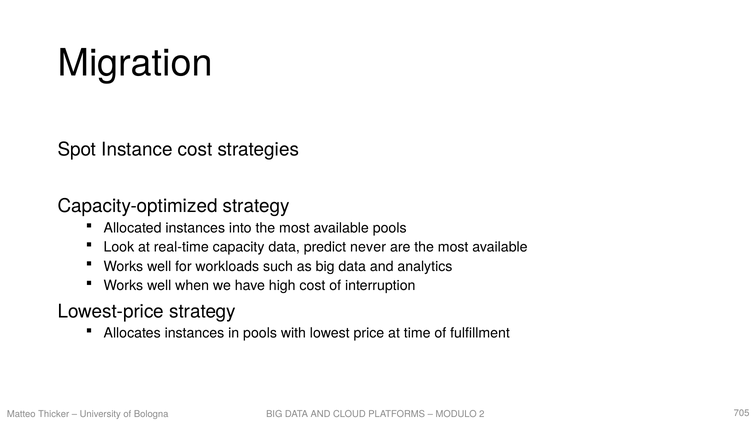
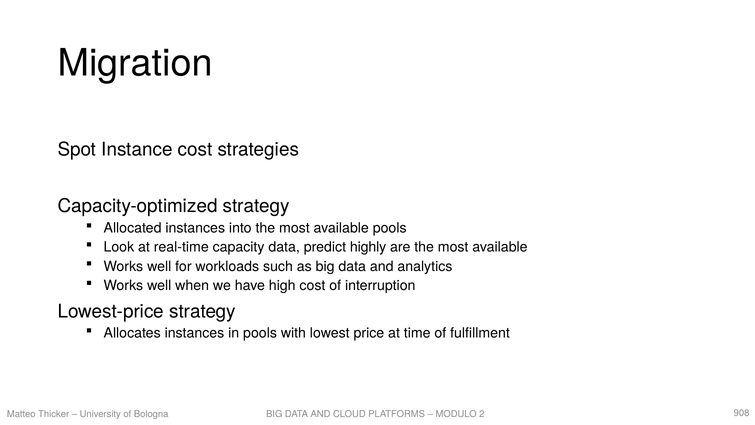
never: never -> highly (368, 247)
705: 705 -> 908 (742, 413)
